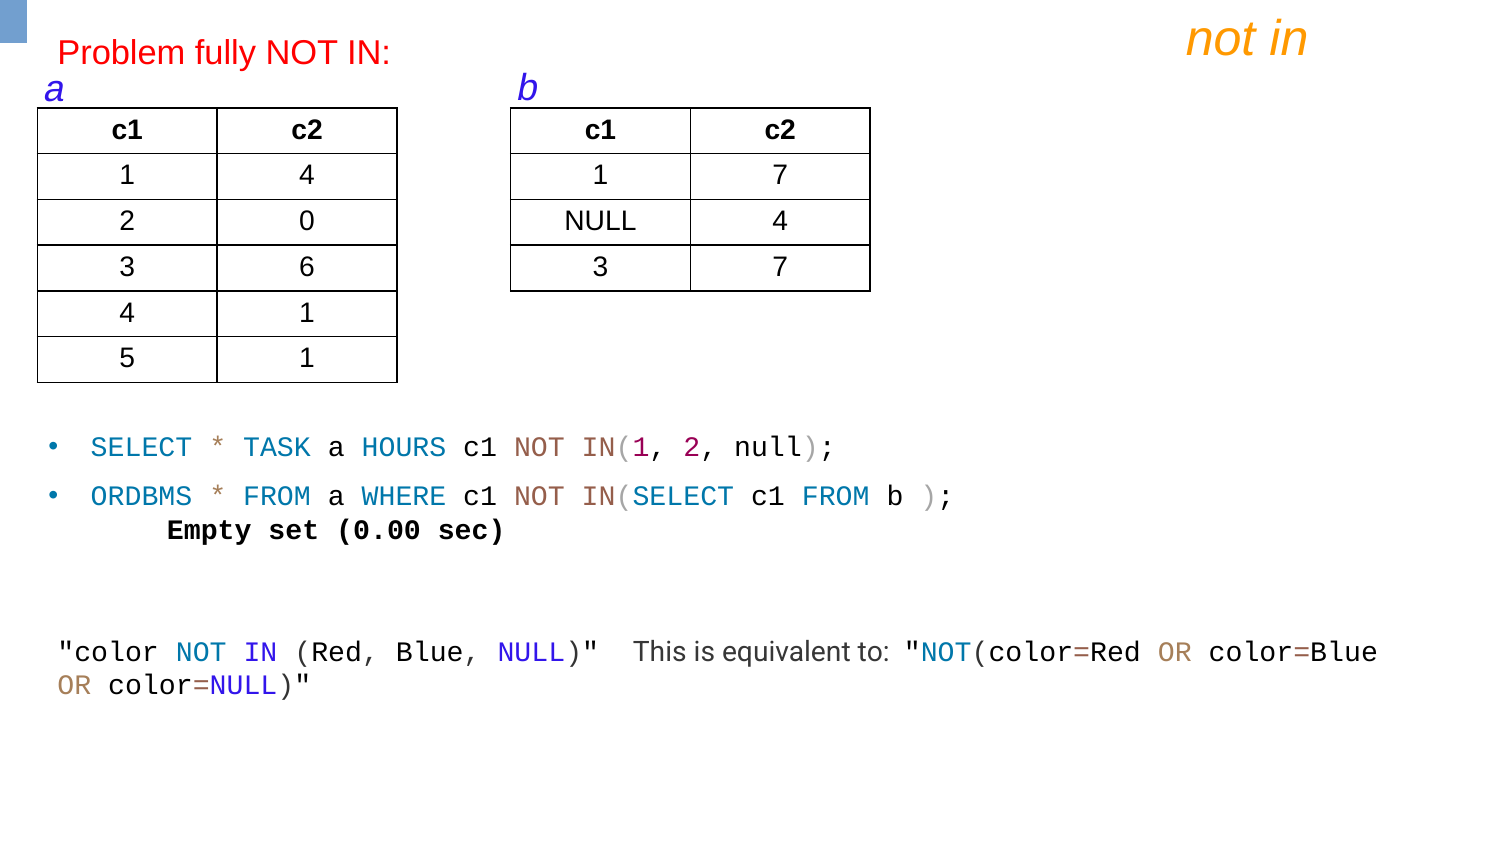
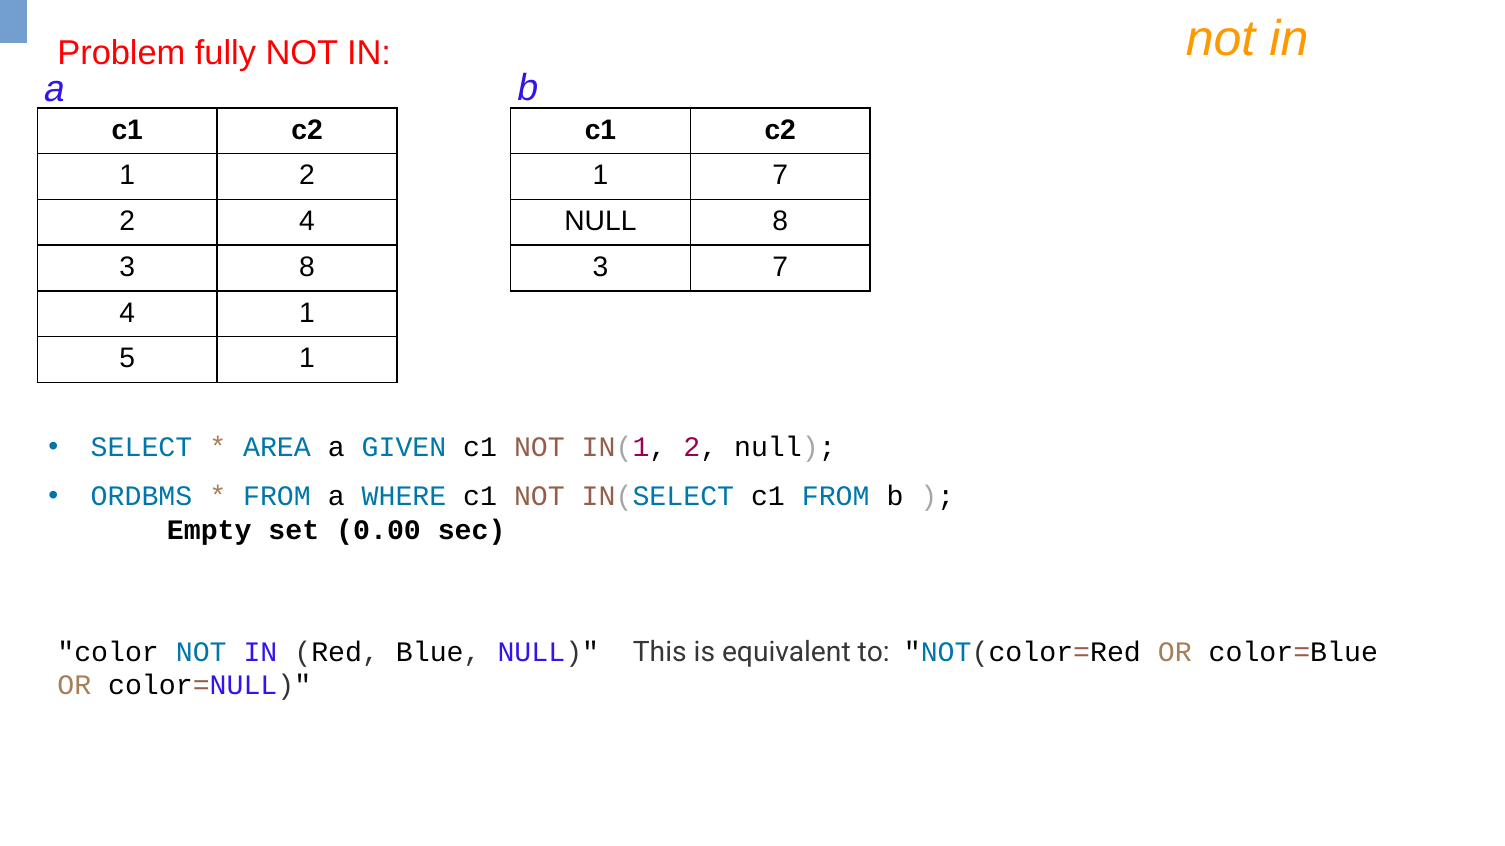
1 4: 4 -> 2 (307, 176)
2 0: 0 -> 4 (307, 221)
NULL 4: 4 -> 8 (780, 221)
3 6: 6 -> 8 (307, 267)
TASK: TASK -> AREA (277, 448)
HOURS: HOURS -> GIVEN (404, 448)
